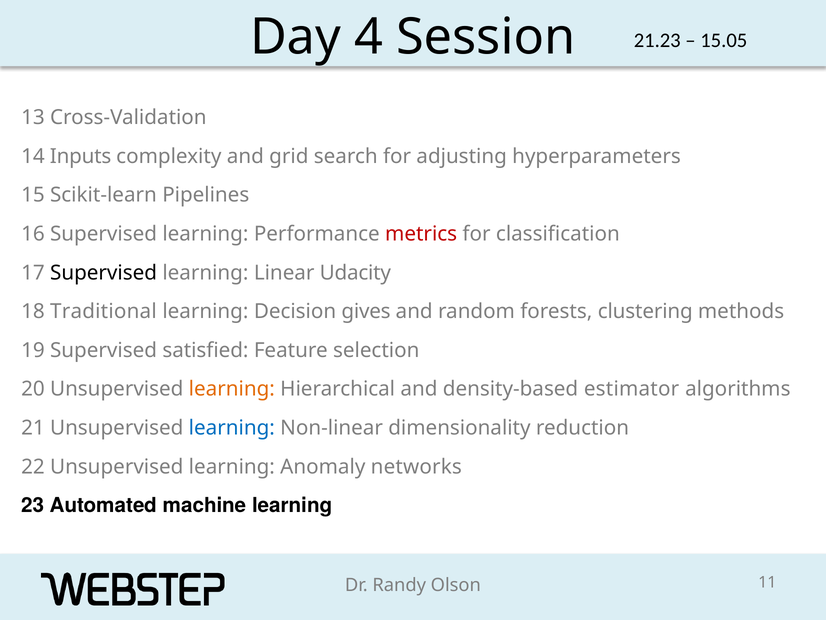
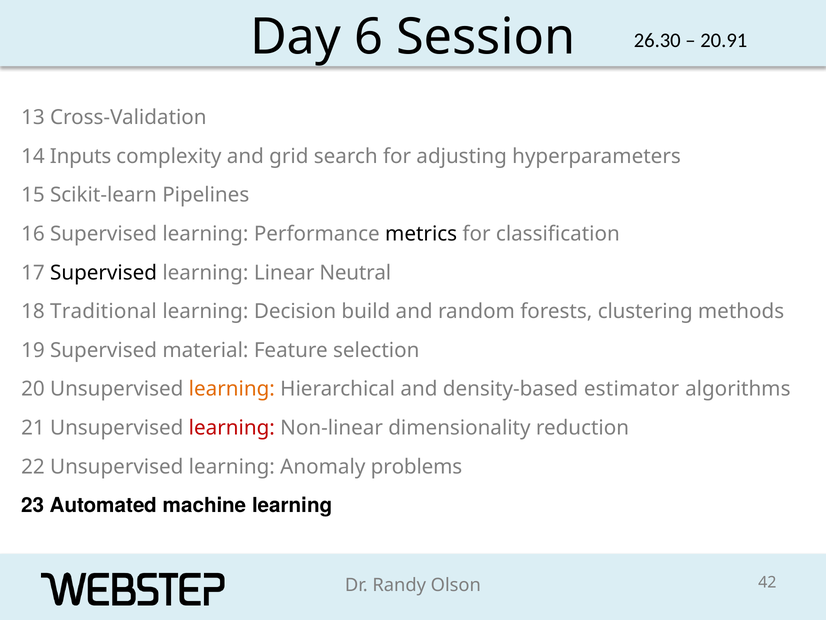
4: 4 -> 6 (369, 37)
21.23: 21.23 -> 26.30 (657, 41)
15.05: 15.05 -> 20.91 (724, 41)
metrics colour: red -> black (421, 234)
Udacity: Udacity -> Neutral (355, 272)
gives: gives -> build (366, 311)
satisfied: satisfied -> material (205, 350)
learning colour: blue -> red (232, 428)
networks: networks -> problems (416, 466)
11: 11 -> 42 (767, 582)
